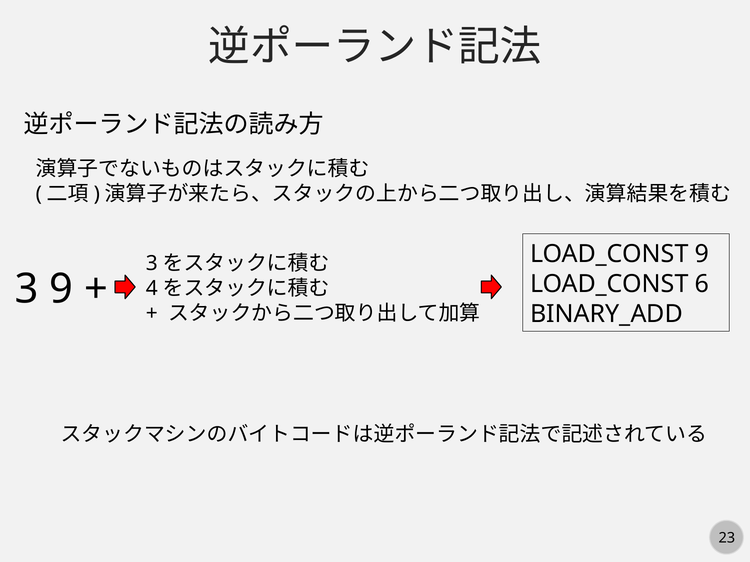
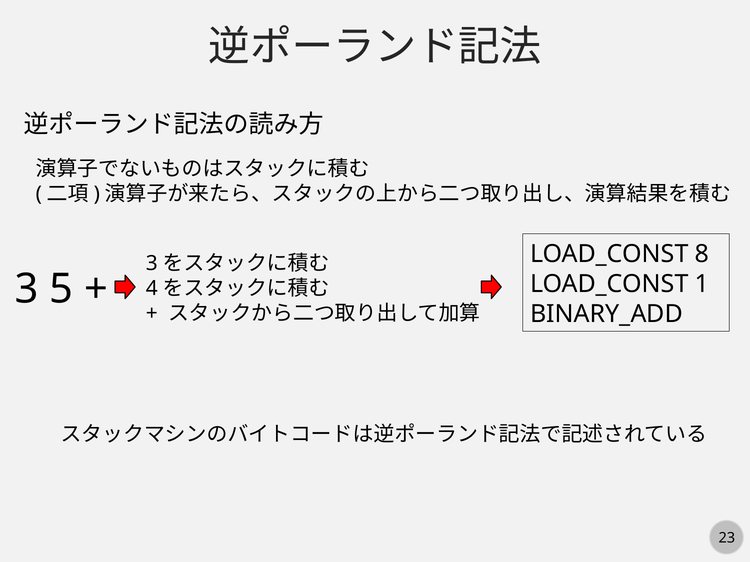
LOAD_CONST 9: 9 -> 8 (702, 254)
6: 6 -> 1 (702, 284)
3 9: 9 -> 5 (61, 289)
